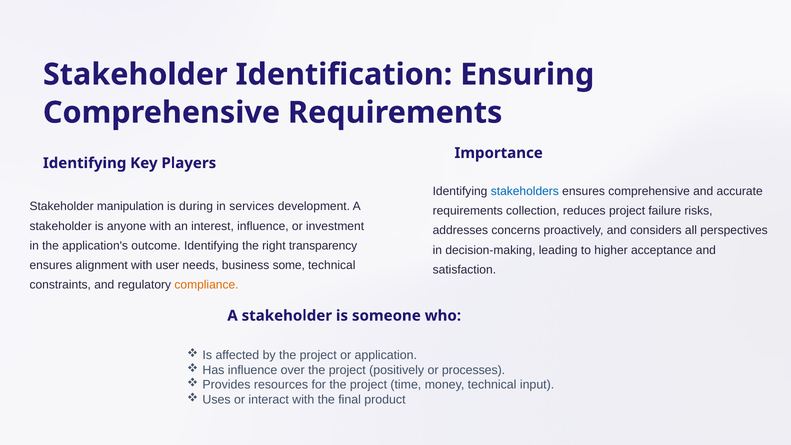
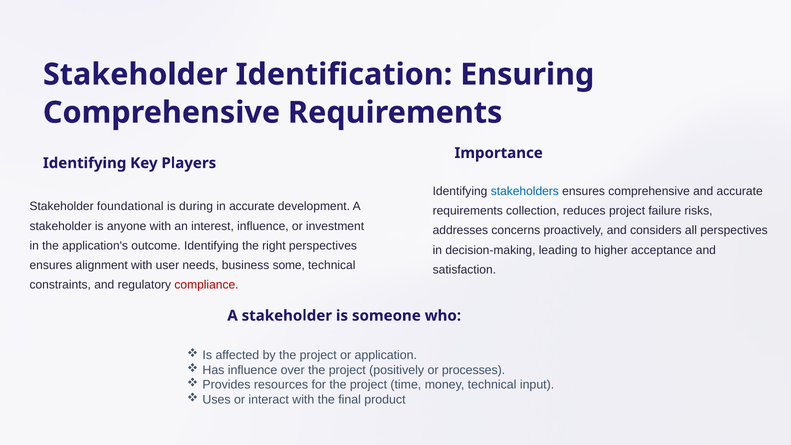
manipulation: manipulation -> foundational (130, 206)
in services: services -> accurate (252, 206)
right transparency: transparency -> perspectives (323, 246)
compliance colour: orange -> red (206, 285)
